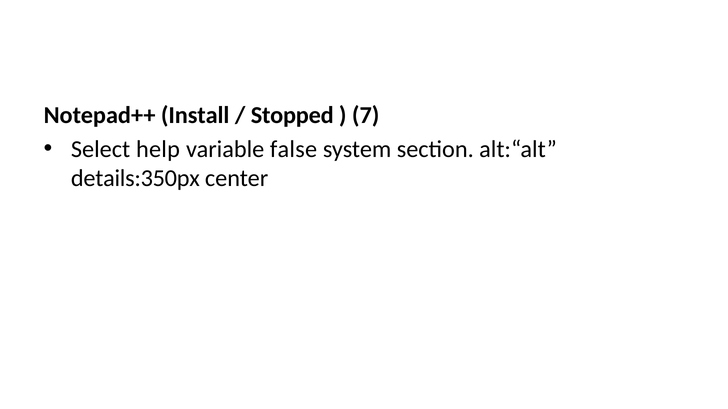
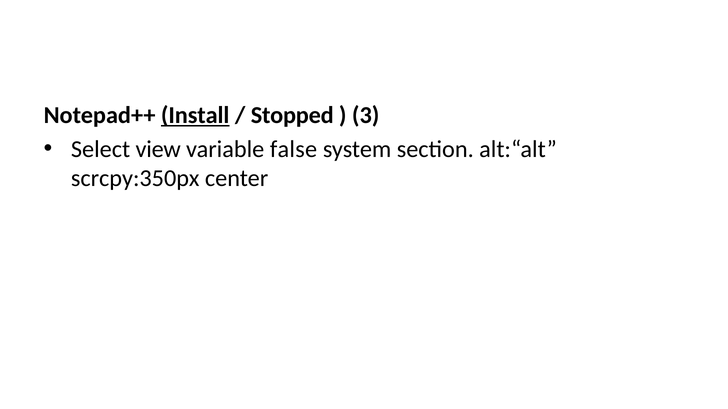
Install underline: none -> present (195, 115)
7: 7 -> 3 (366, 115)
help: help -> view (158, 149)
details:350px: details:350px -> scrcpy:350px (135, 179)
